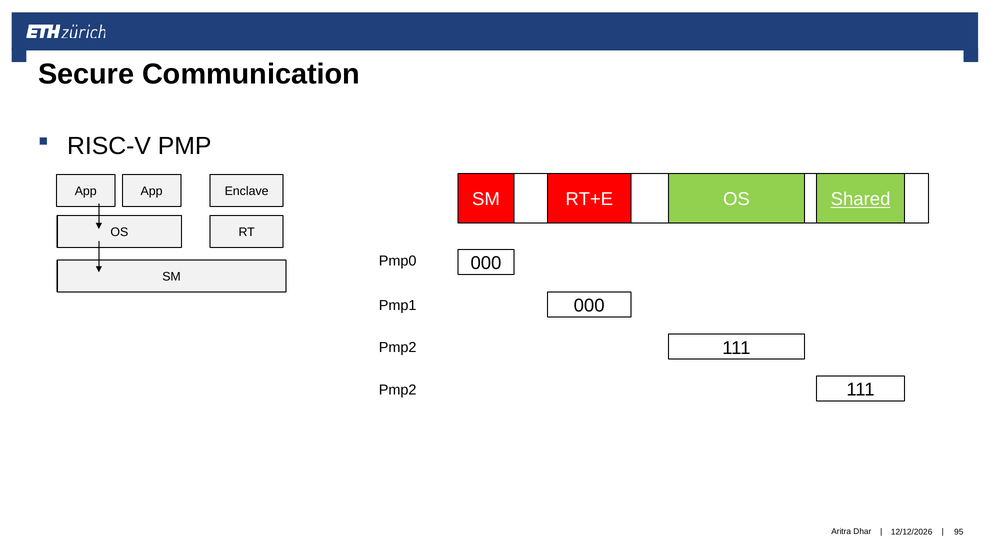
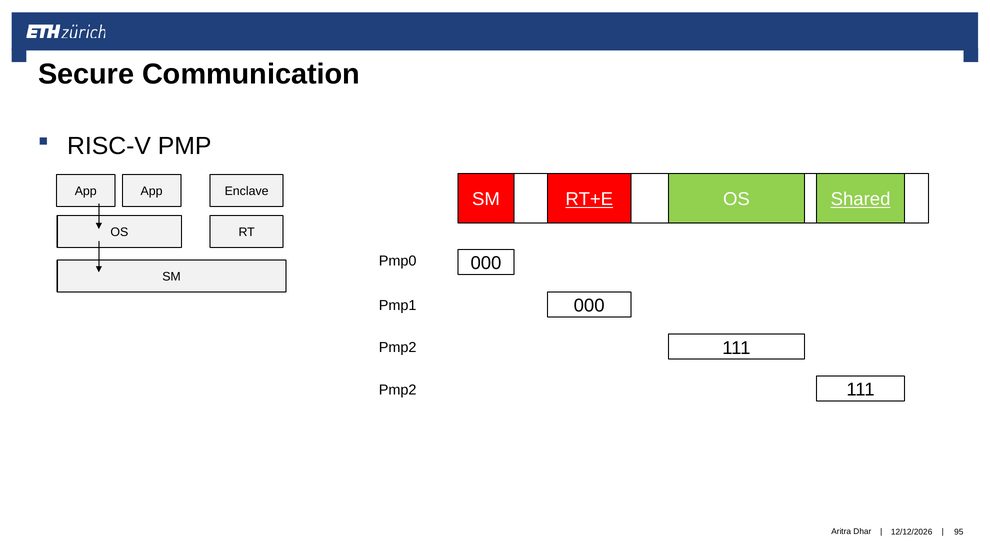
RT+E underline: none -> present (589, 199)
